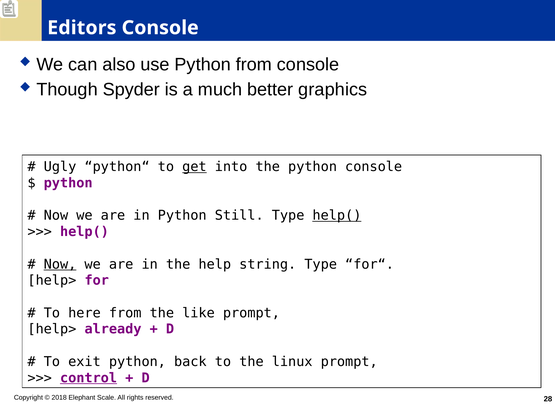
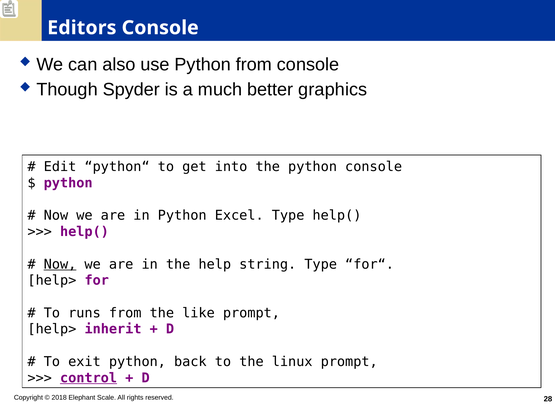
Ugly: Ugly -> Edit (60, 167)
get underline: present -> none (194, 167)
Still: Still -> Excel (239, 216)
help( underline: present -> none (337, 216)
here: here -> runs (84, 313)
already: already -> inherit (113, 329)
